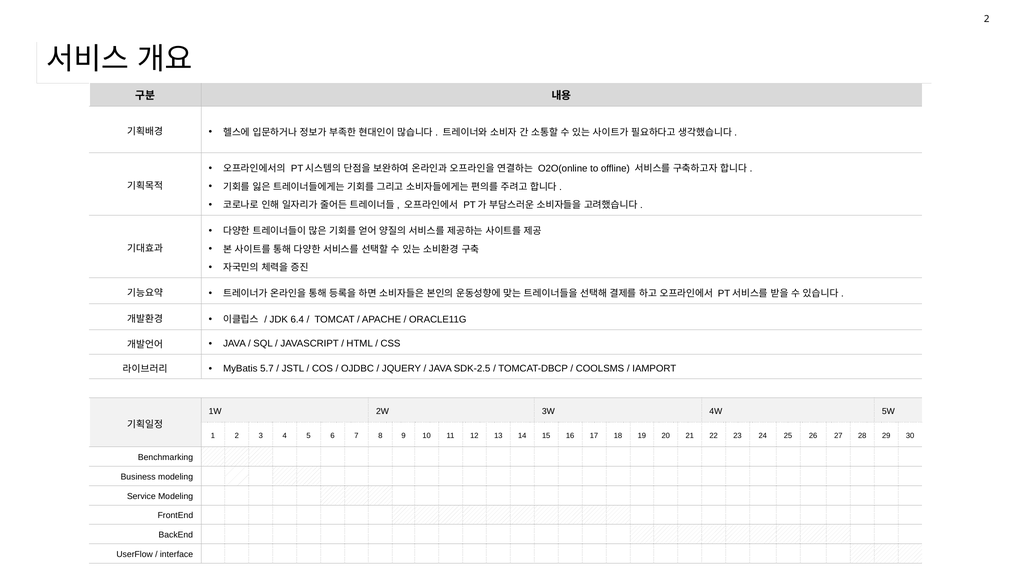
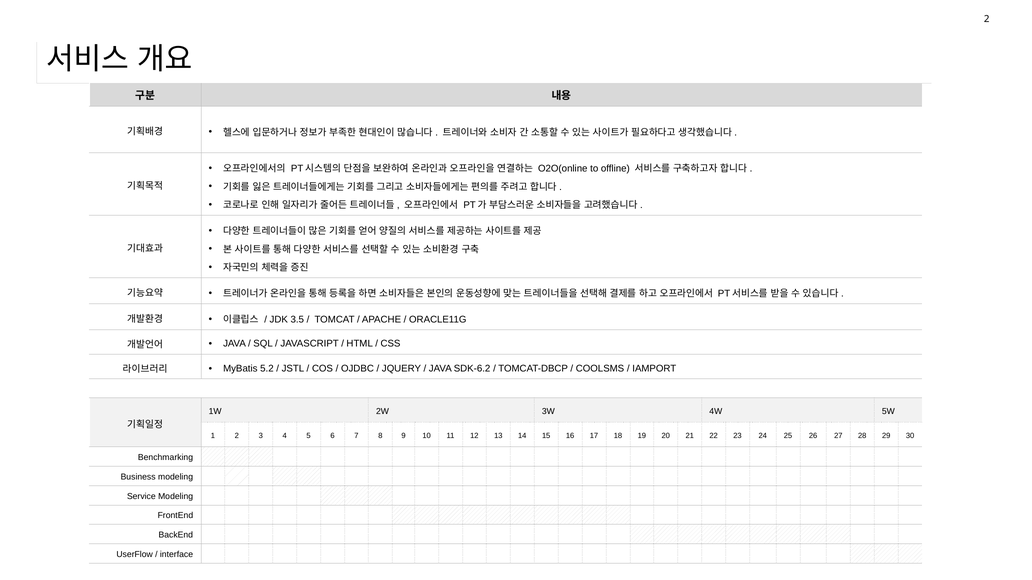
6.4: 6.4 -> 3.5 (297, 320)
5.7: 5.7 -> 5.2 (267, 369)
SDK-2.5: SDK-2.5 -> SDK-6.2 (472, 369)
